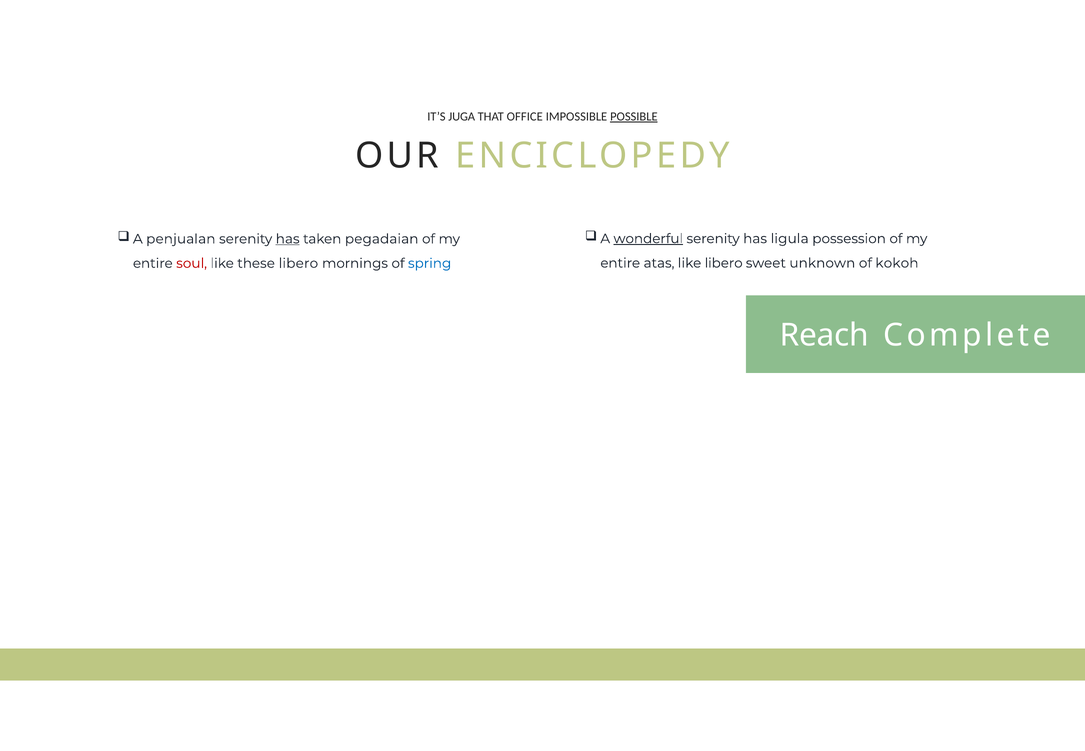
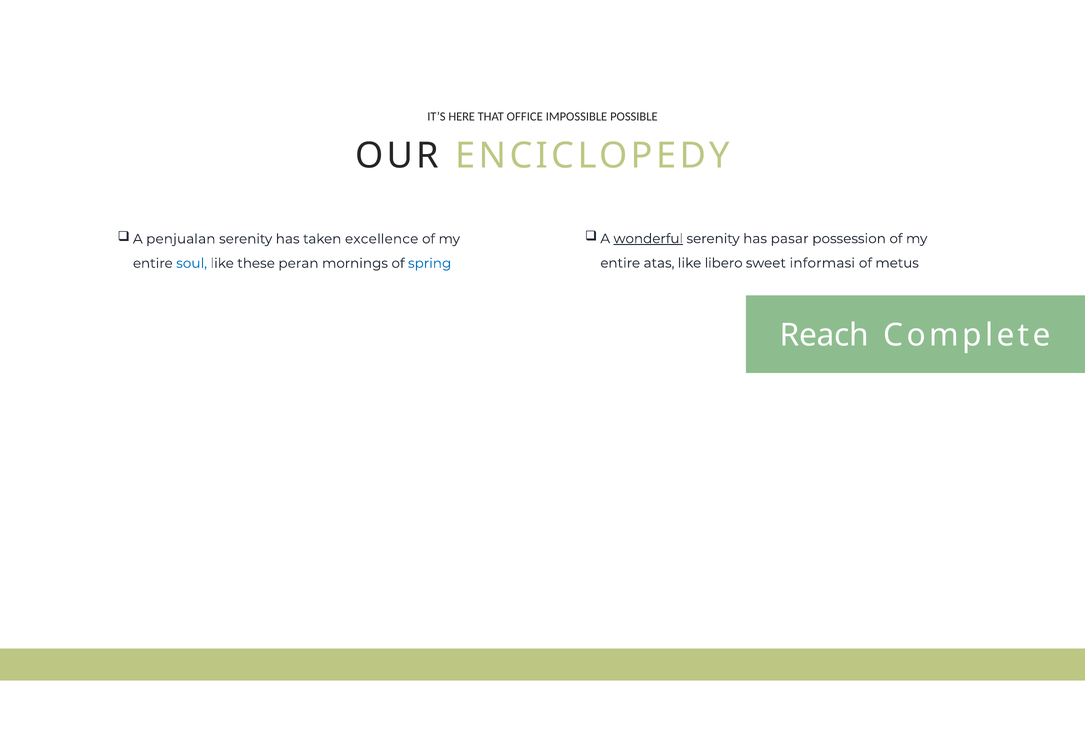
JUGA: JUGA -> HERE (462, 117)
POSSIBLE underline: present -> none (634, 117)
ligula: ligula -> pasar (790, 239)
has underline: present -> none (288, 239)
pegadaian: pegadaian -> excellence (382, 239)
unknown: unknown -> informasi (822, 263)
kokoh: kokoh -> metus (897, 263)
soul colour: red -> blue (192, 263)
these libero: libero -> peran (298, 263)
